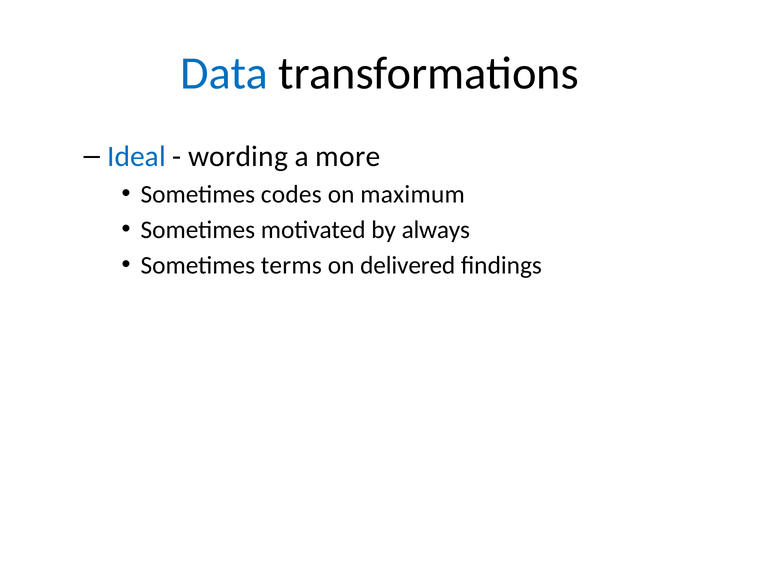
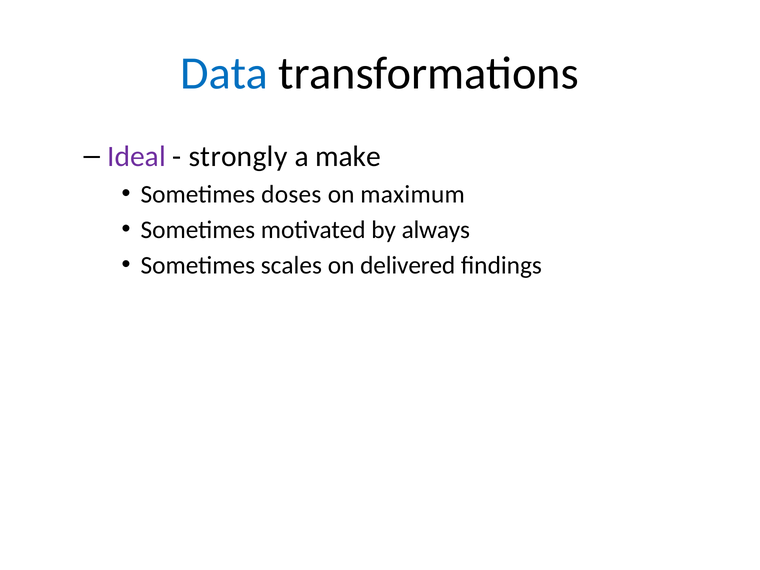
Ideal colour: blue -> purple (137, 157)
wording: wording -> strongly (238, 157)
more: more -> make (348, 157)
codes: codes -> doses (291, 194)
terms: terms -> scales (291, 265)
